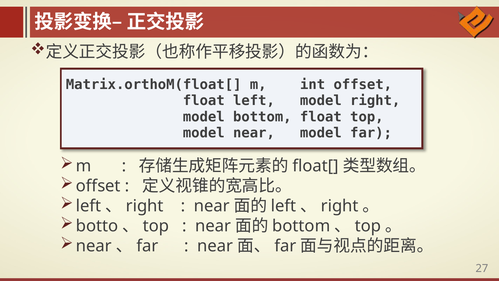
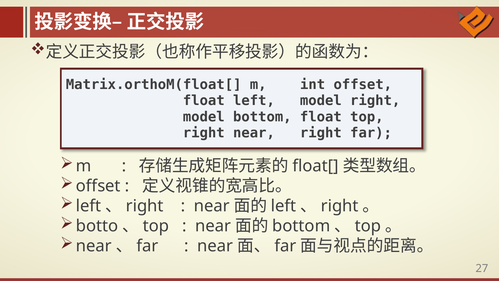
model: model -> right (204, 133)
near model: model -> right (321, 133)
